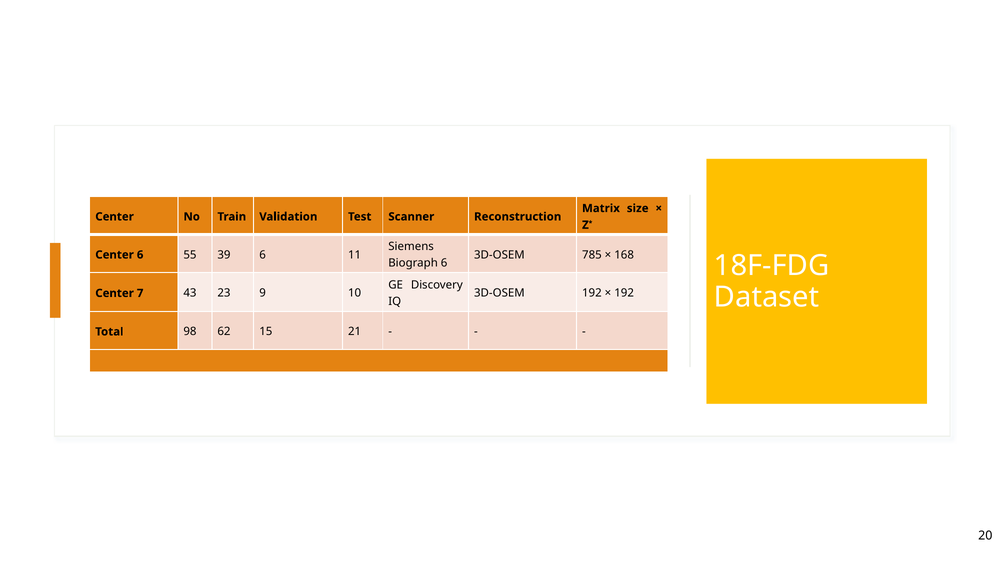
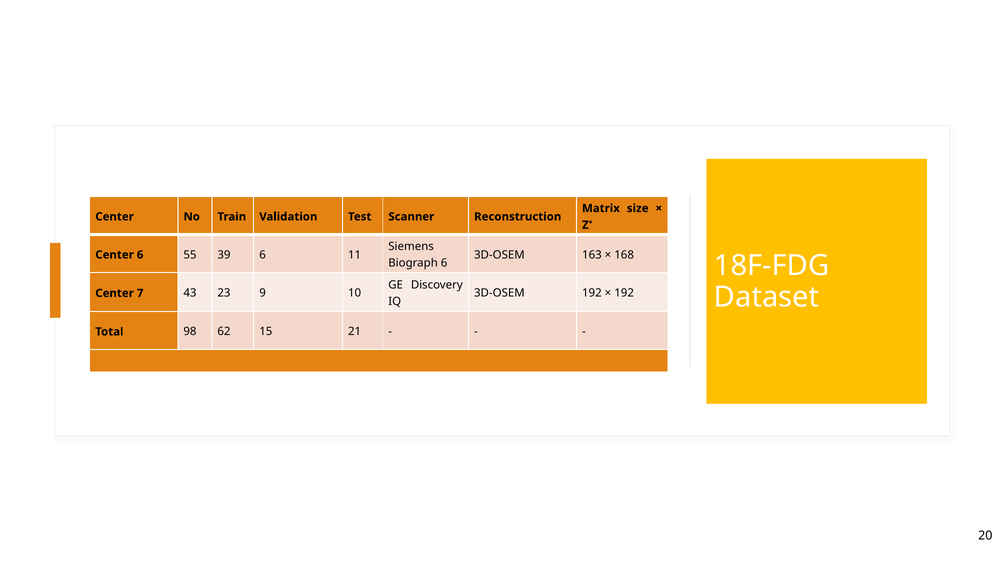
785: 785 -> 163 (592, 255)
